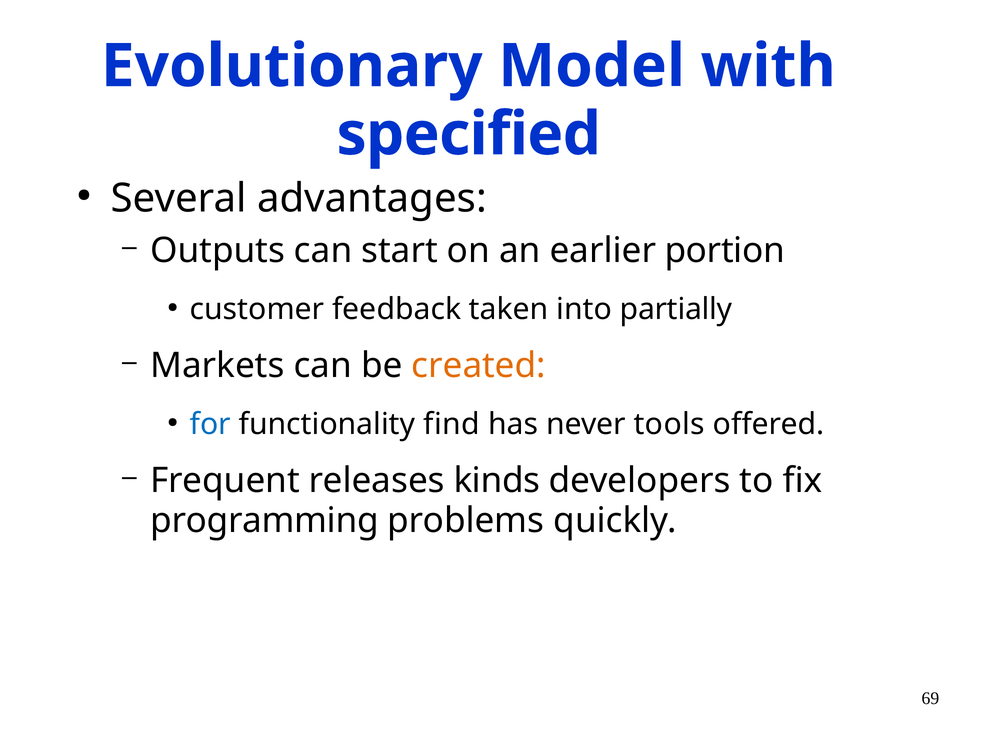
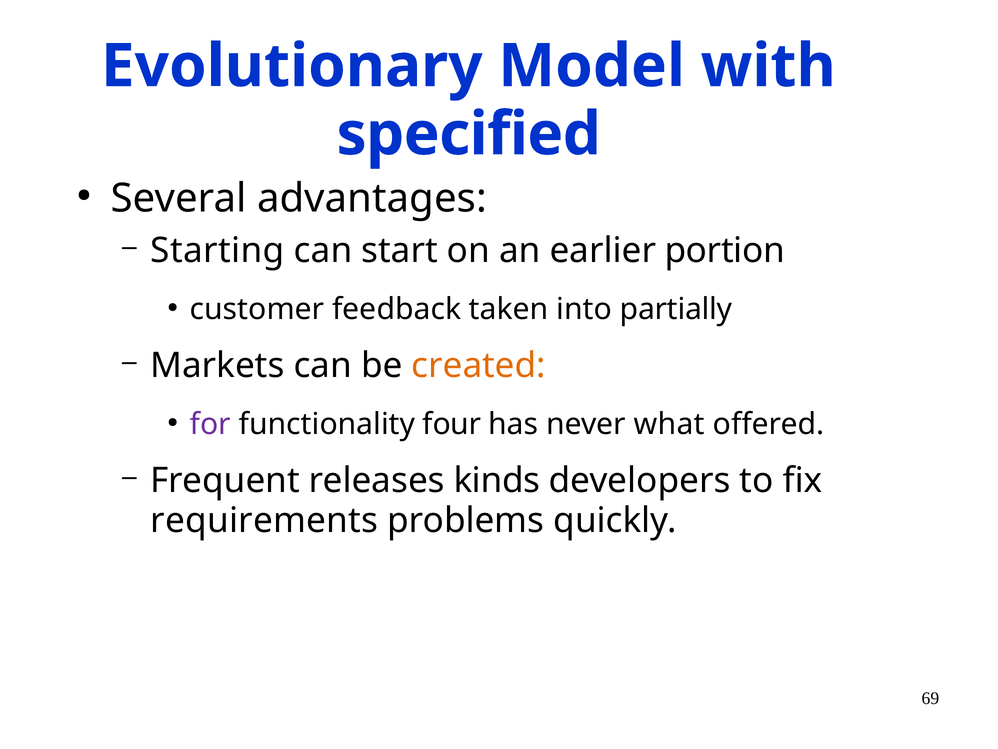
Outputs: Outputs -> Starting (217, 250)
for colour: blue -> purple (210, 424)
find: find -> four (452, 424)
tools: tools -> what (669, 424)
programming: programming -> requirements (264, 520)
